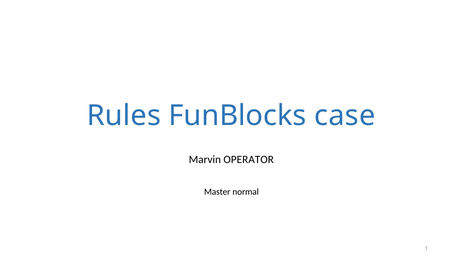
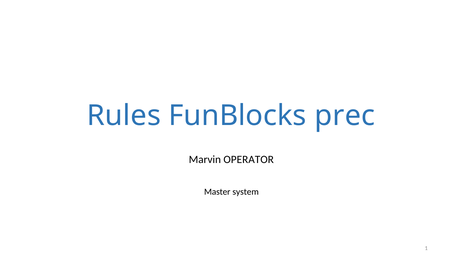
case: case -> prec (345, 116)
normal: normal -> system (246, 192)
